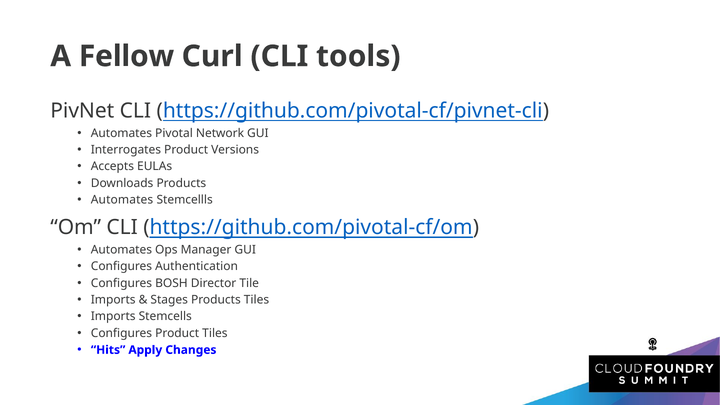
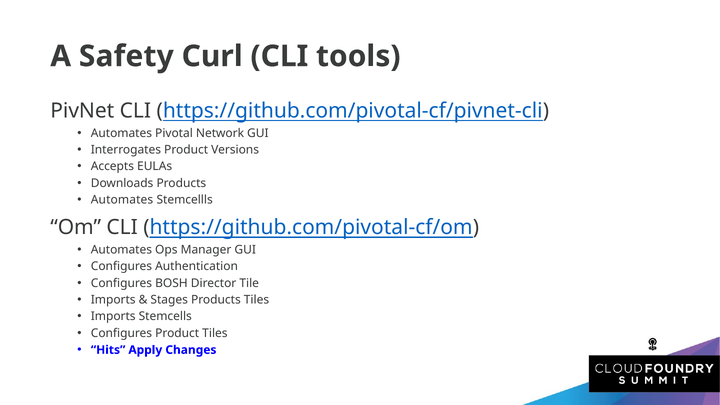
Fellow: Fellow -> Safety (126, 56)
